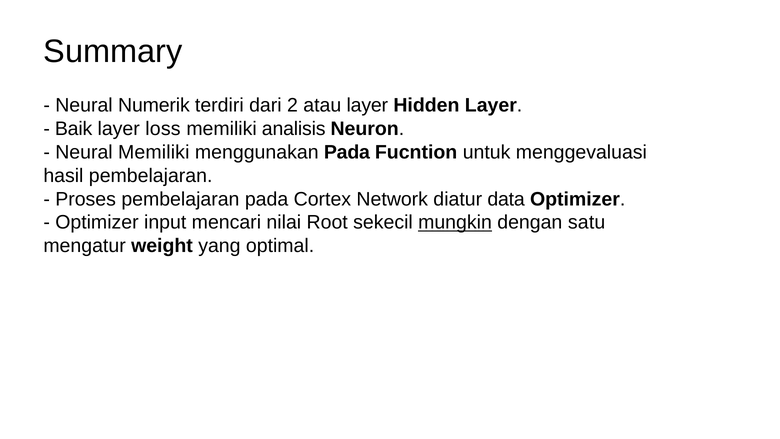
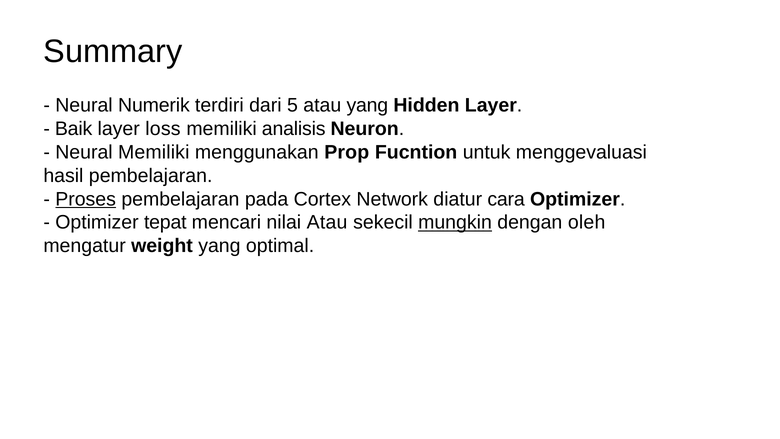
2: 2 -> 5 (292, 105)
atau layer: layer -> yang (367, 105)
menggunakan Pada: Pada -> Prop (347, 152)
Proses underline: none -> present (86, 199)
data: data -> cara (506, 199)
input: input -> tepat (165, 222)
nilai Root: Root -> Atau (327, 222)
satu: satu -> oleh (587, 222)
